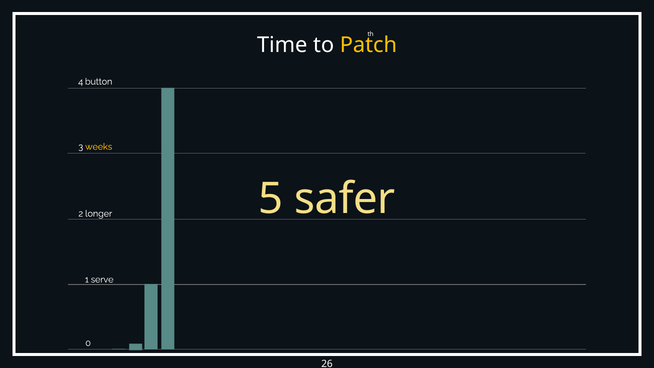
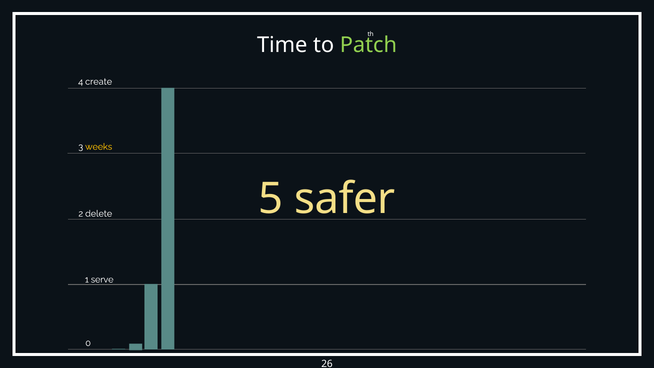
Patch colour: yellow -> light green (368, 45)
button: button -> create (99, 82)
longer: longer -> delete (99, 214)
